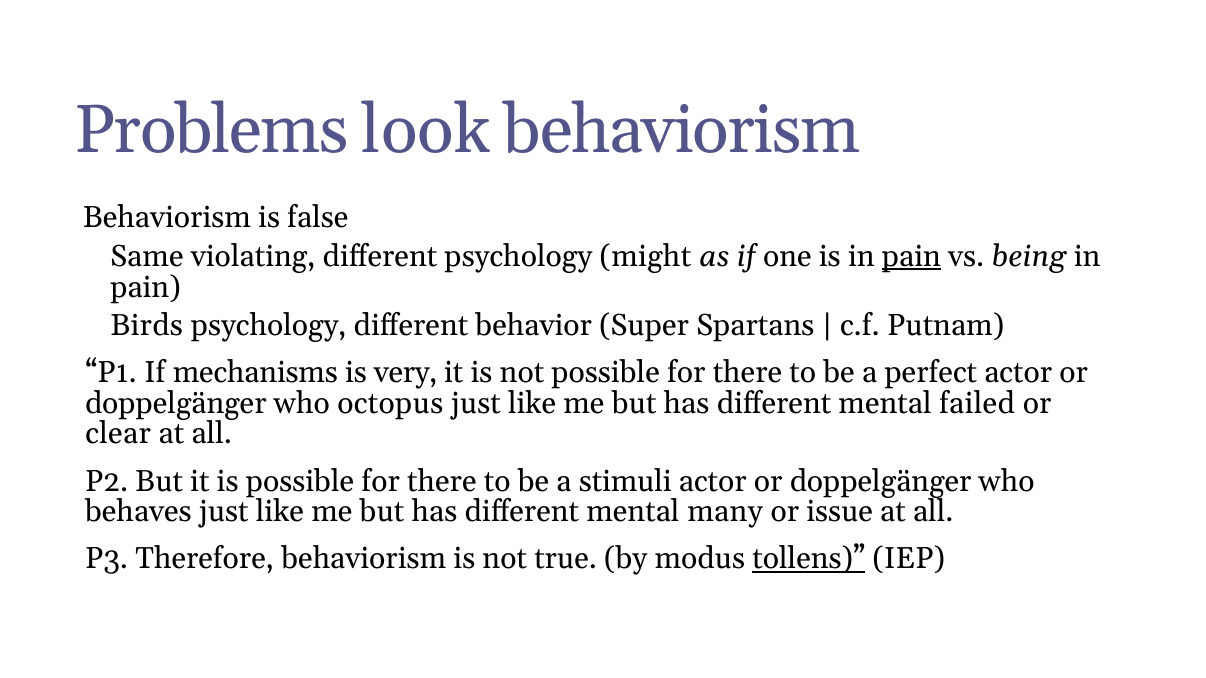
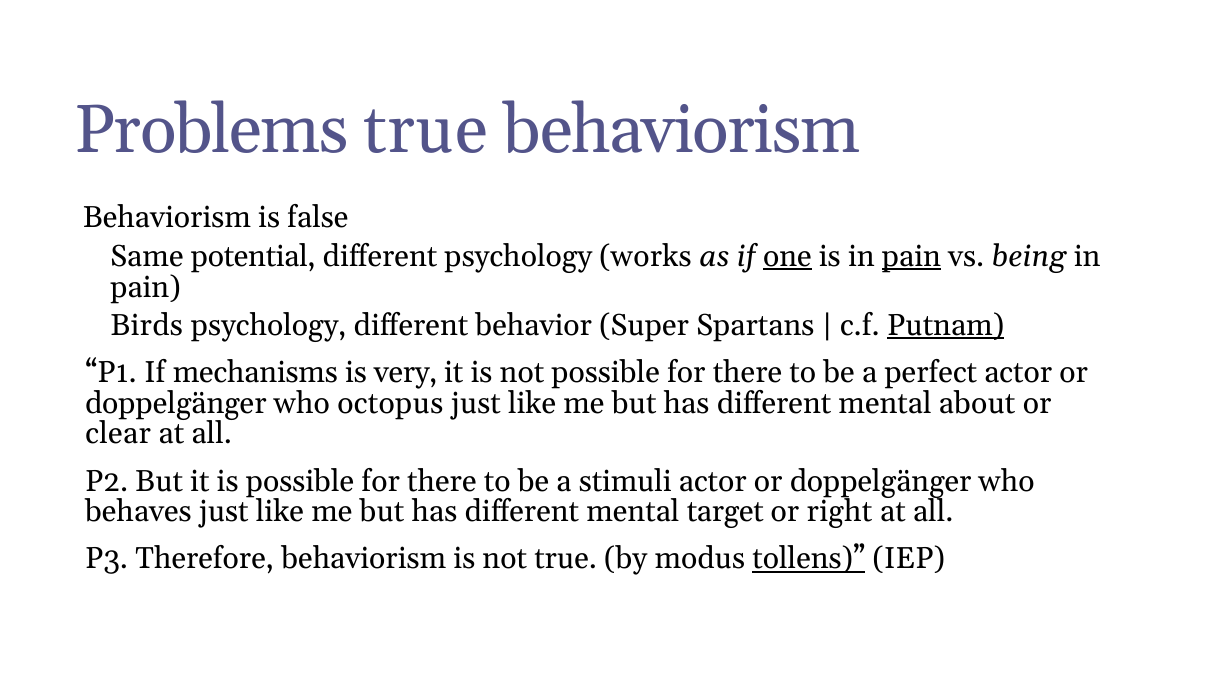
Problems look: look -> true (426, 130)
violating: violating -> potential (253, 256)
might: might -> works (646, 256)
one underline: none -> present (787, 256)
Putnam underline: none -> present (946, 326)
failed: failed -> about (977, 403)
many: many -> target (725, 512)
issue: issue -> right (840, 512)
